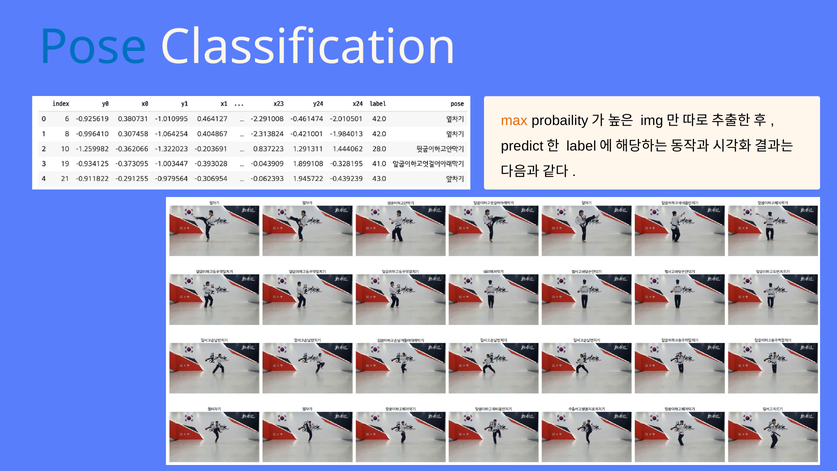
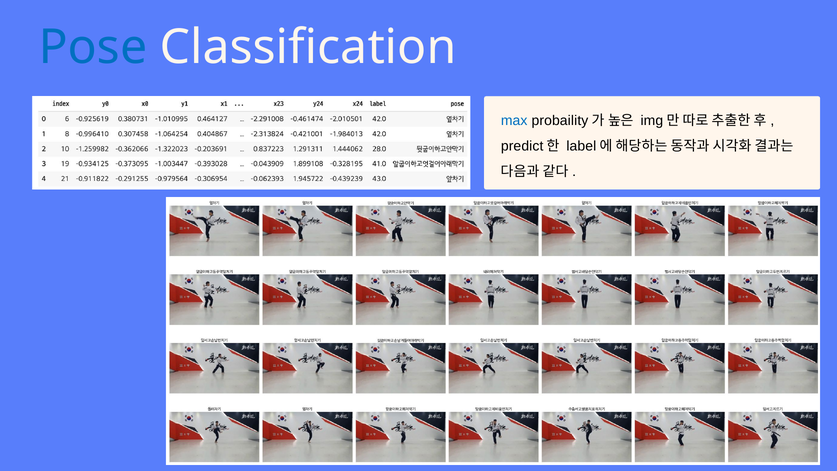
max colour: orange -> blue (514, 120)
